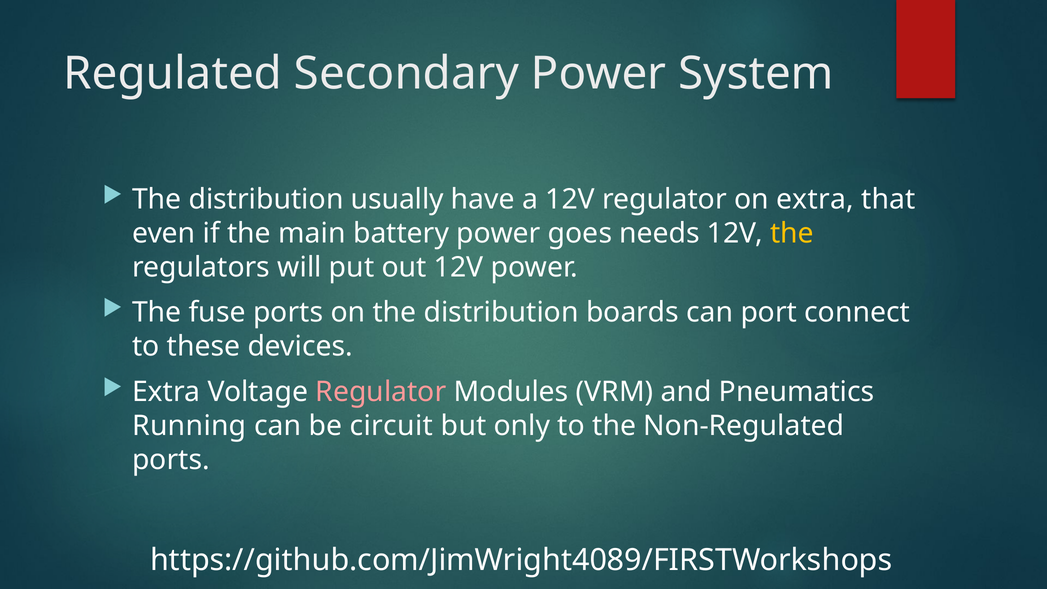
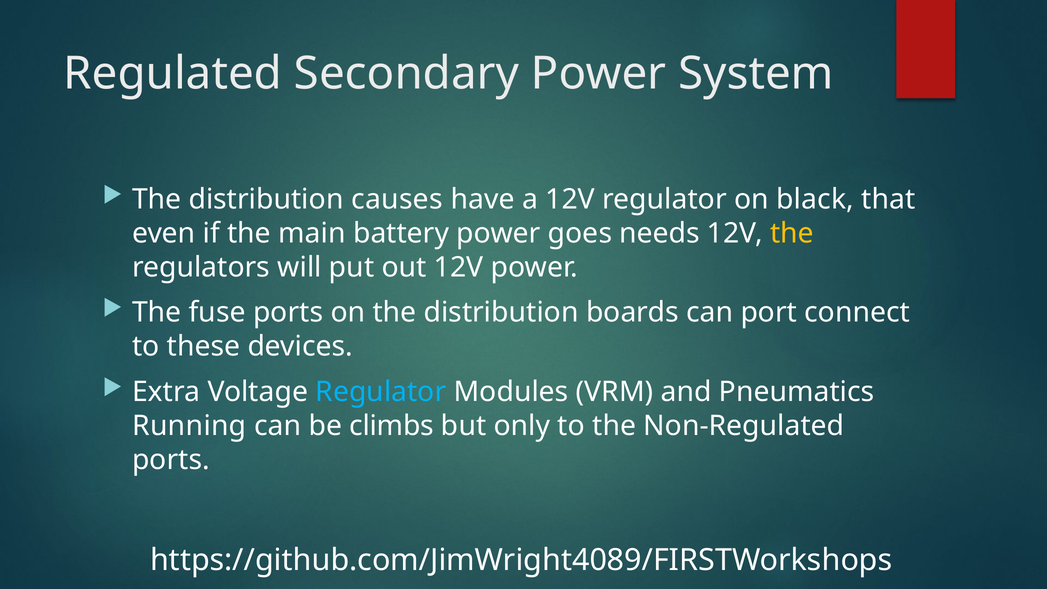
usually: usually -> causes (397, 199)
on extra: extra -> black (815, 199)
Regulator colour: pink -> light blue (381, 392)
circuit: circuit -> climbs (392, 426)
